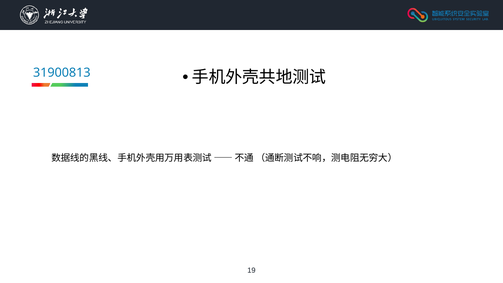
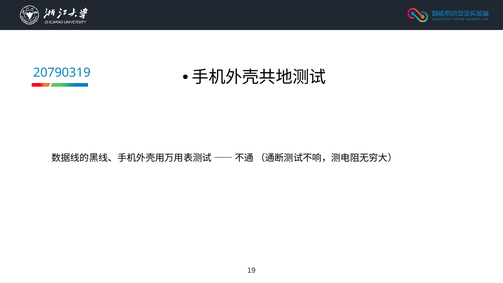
31900813: 31900813 -> 20790319 (62, 73)
